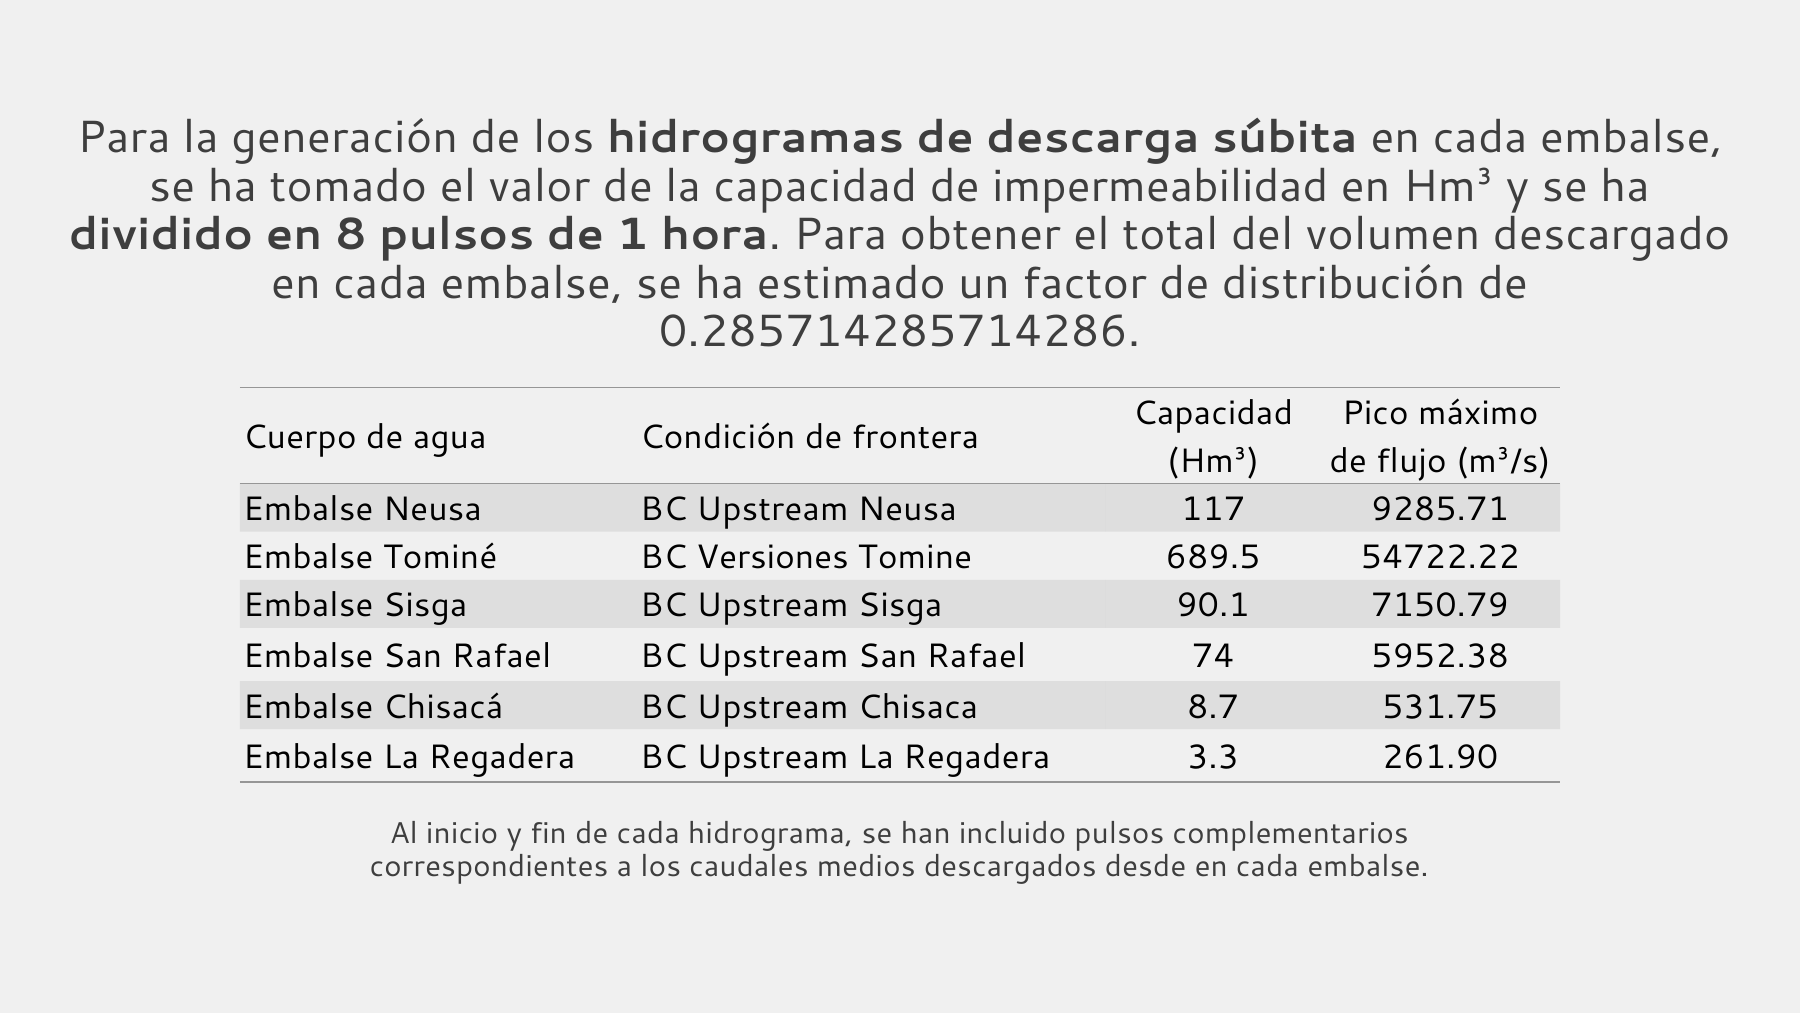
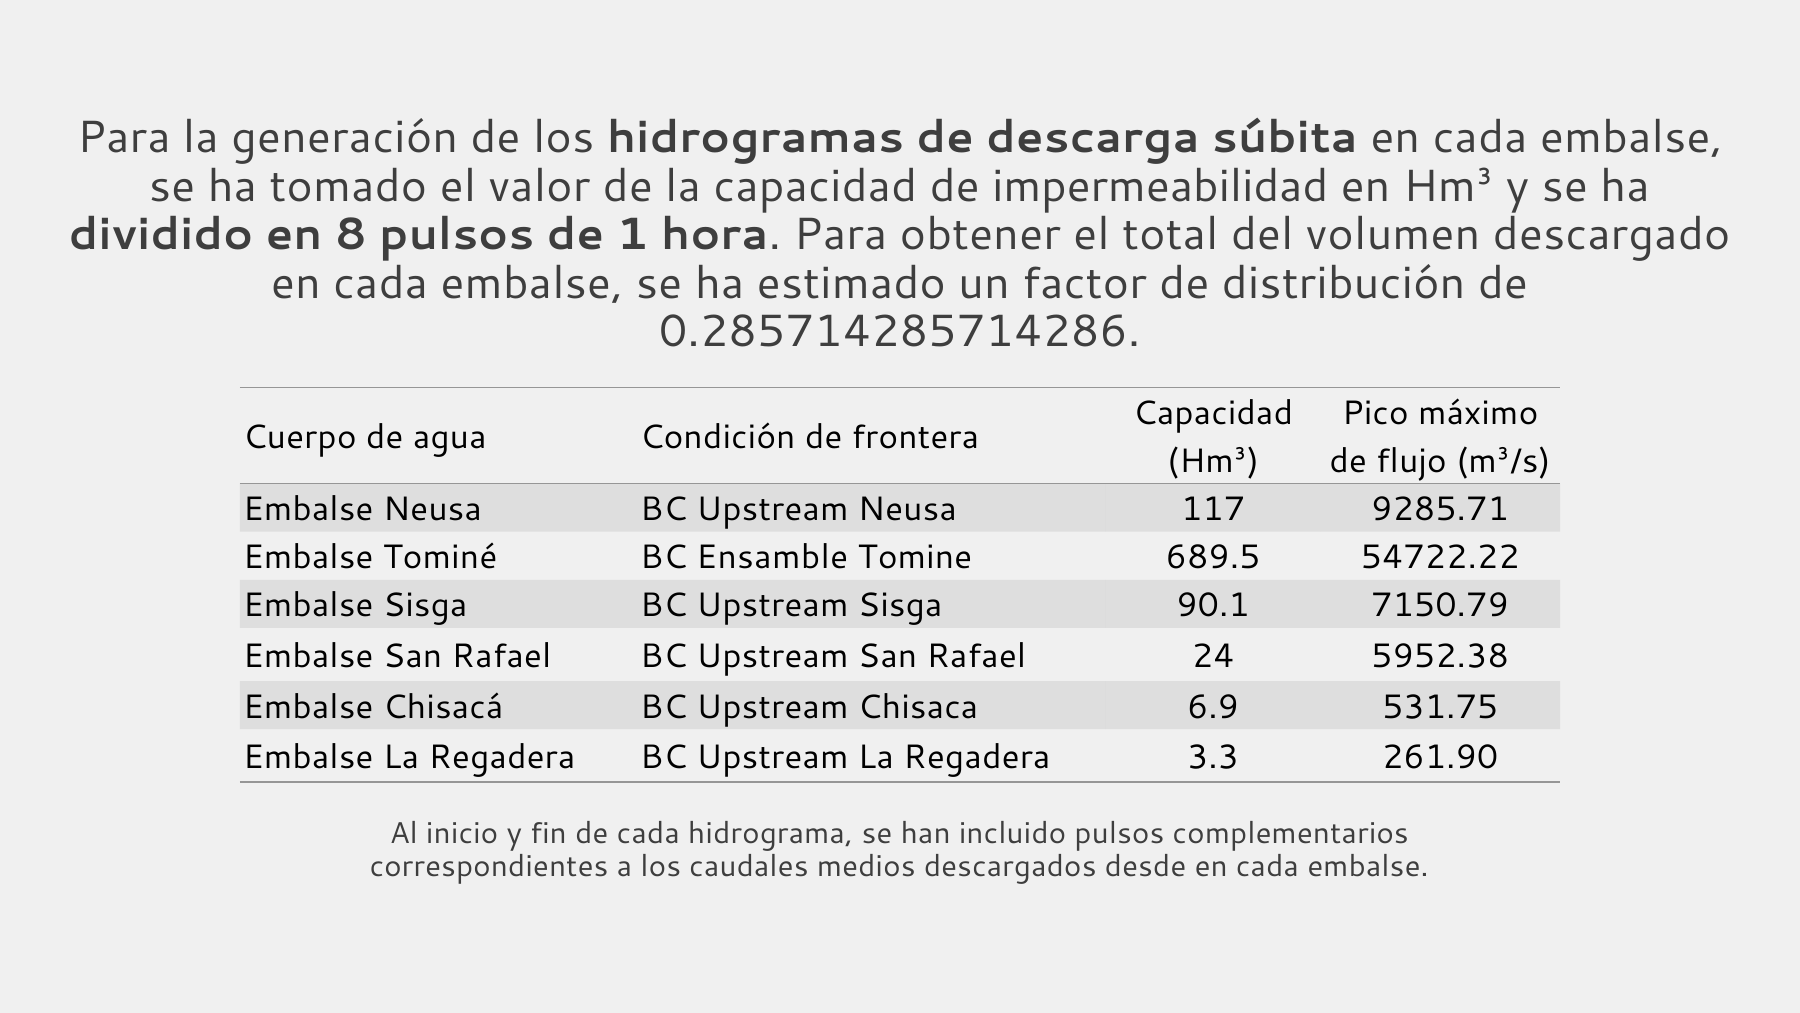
Versiones: Versiones -> Ensamble (772, 557)
74: 74 -> 24 (1213, 656)
8.7: 8.7 -> 6.9 (1213, 707)
